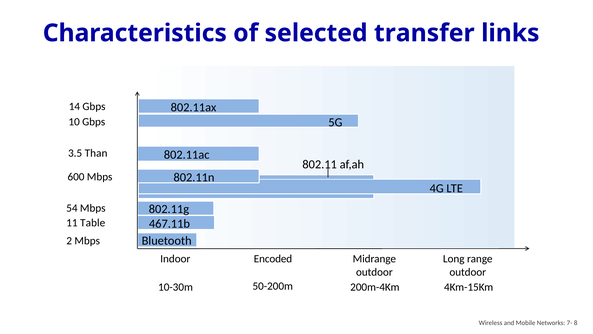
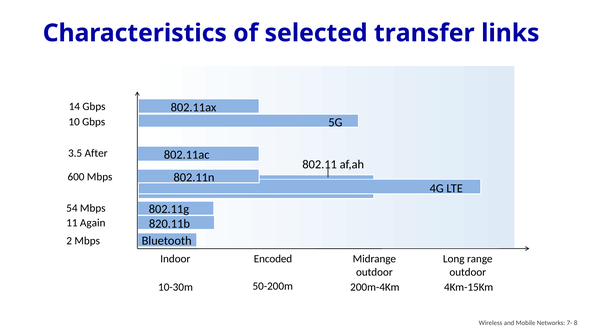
Than: Than -> After (96, 153)
Table: Table -> Again (93, 223)
467.11b: 467.11b -> 820.11b (169, 223)
